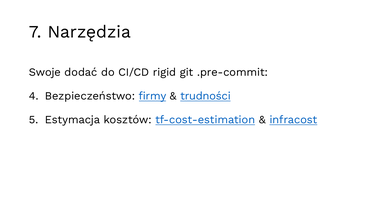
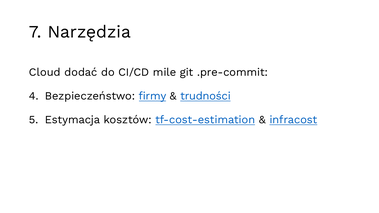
Swoje: Swoje -> Cloud (45, 72)
rigid: rigid -> mile (165, 72)
